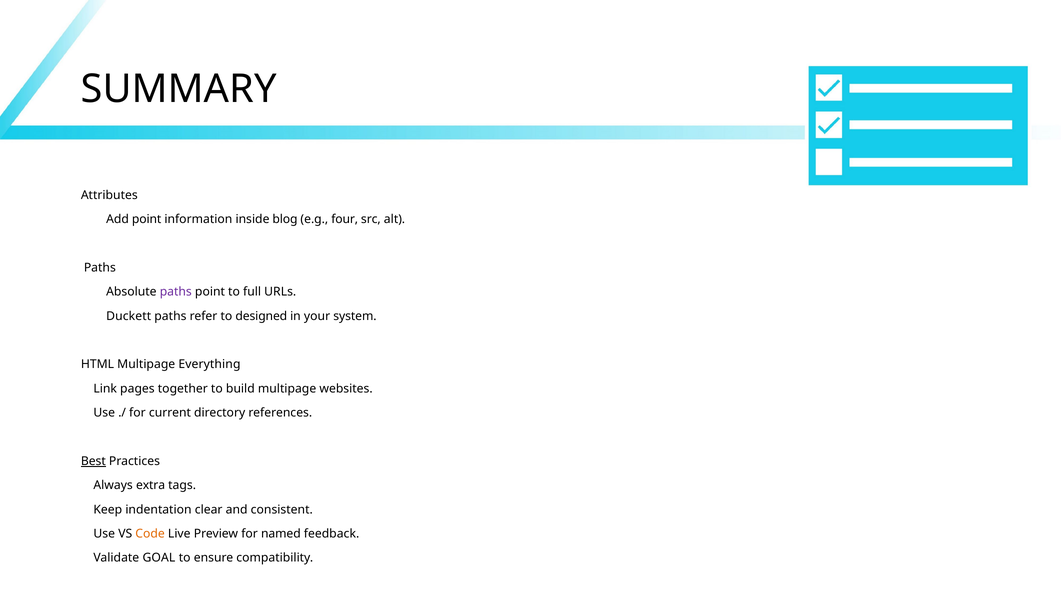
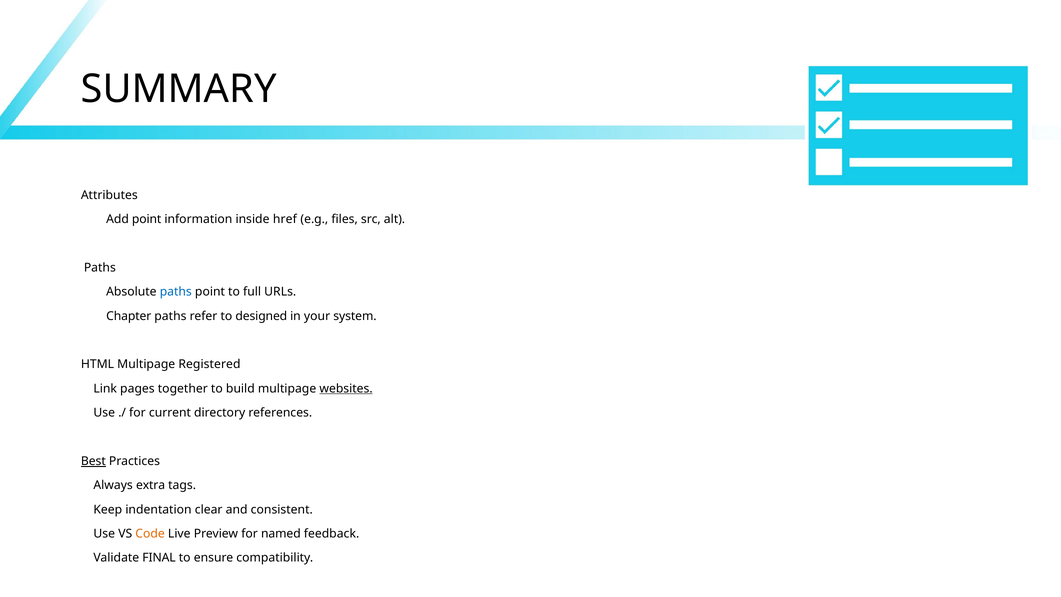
blog: blog -> href (285, 219)
four: four -> files (345, 219)
paths colour: purple -> blue (176, 292)
Duckett: Duckett -> Chapter (129, 316)
Everything: Everything -> Registered (209, 364)
websites underline: none -> present (346, 389)
GOAL: GOAL -> FINAL (159, 558)
